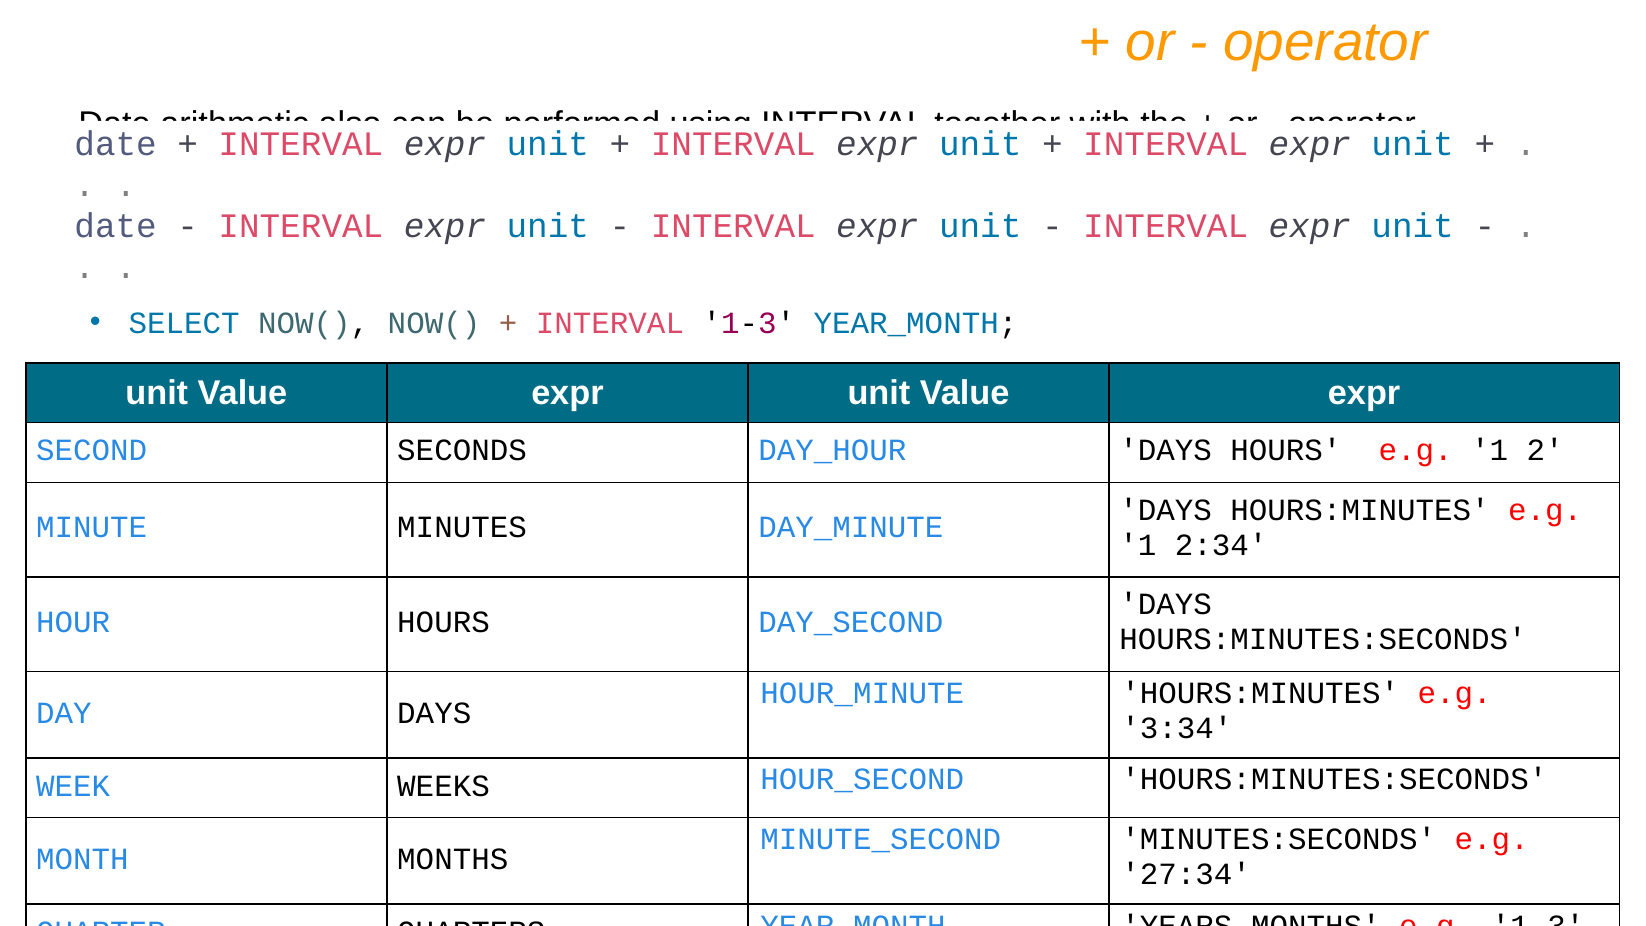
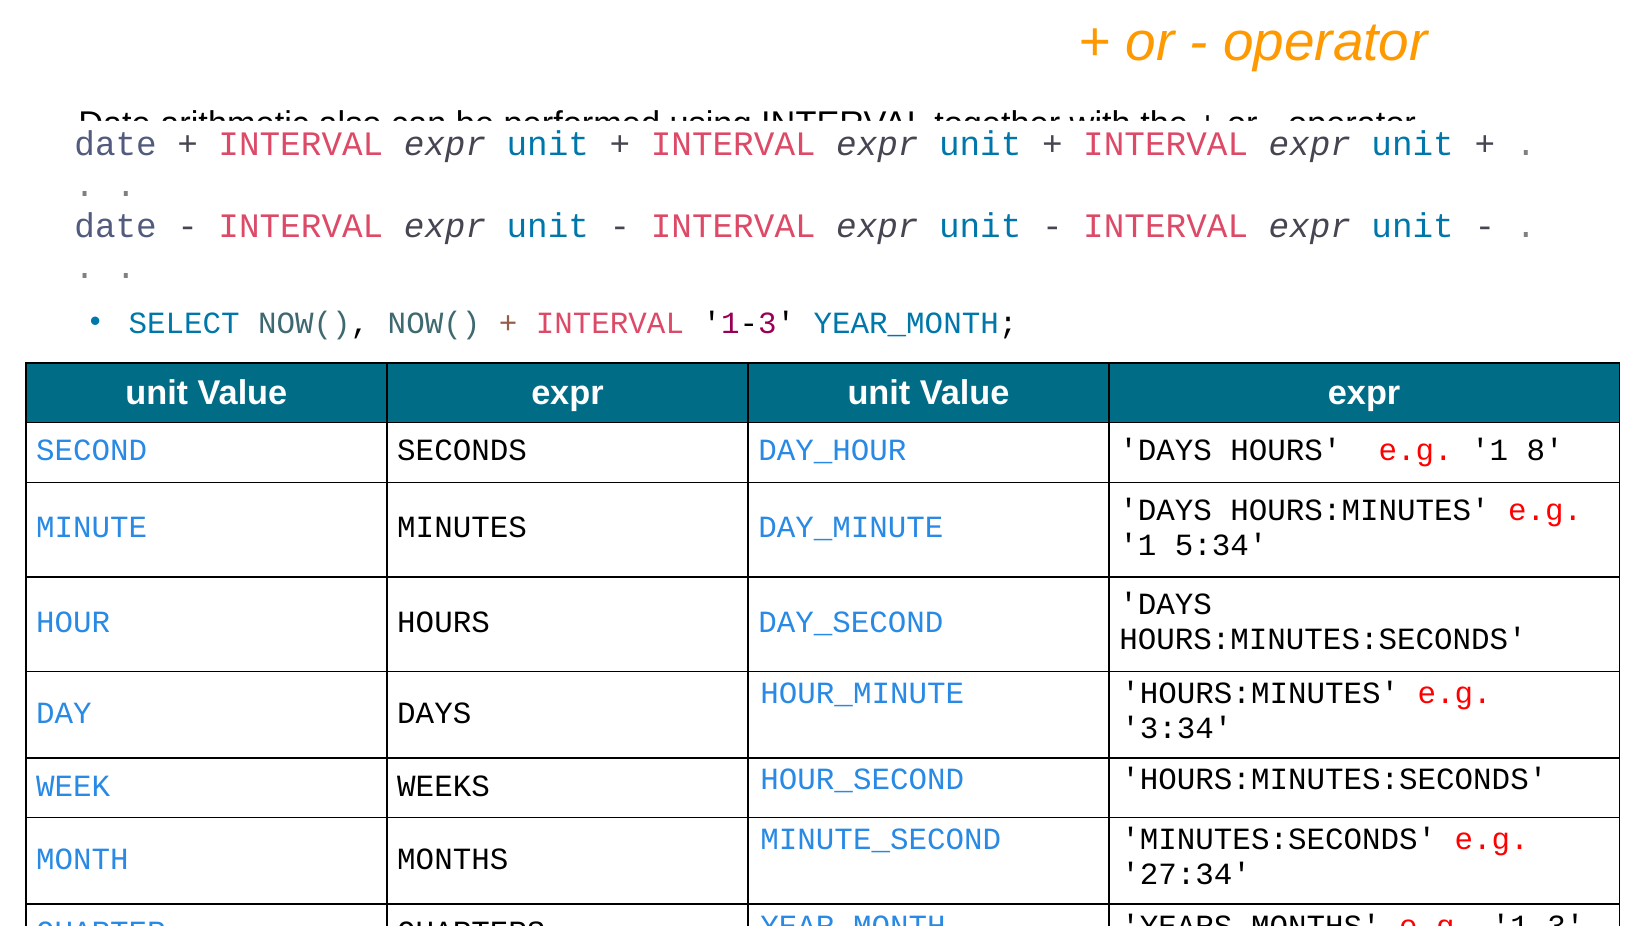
2: 2 -> 8 (1545, 450)
2:34: 2:34 -> 5:34 (1221, 545)
